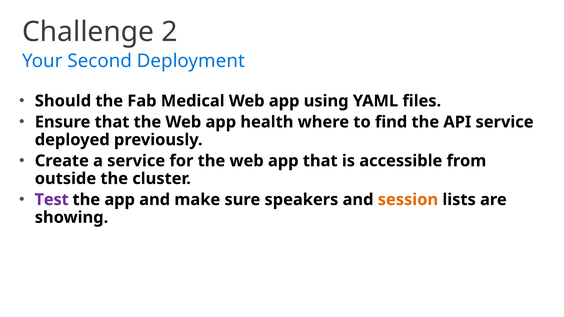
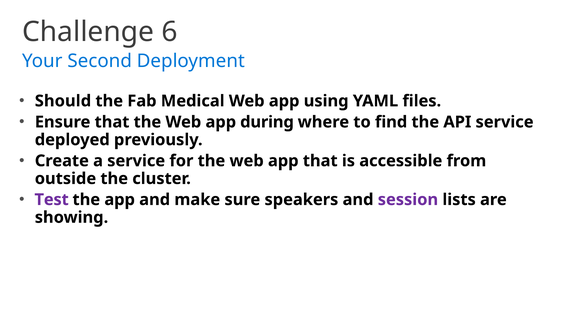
2: 2 -> 6 (170, 32)
health: health -> during (267, 122)
session colour: orange -> purple (408, 200)
